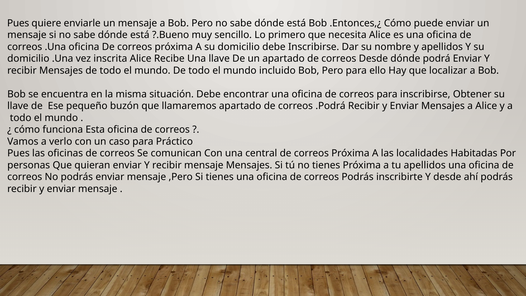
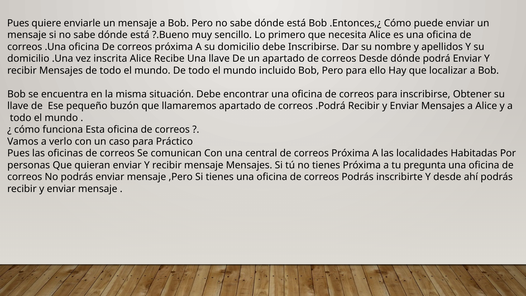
tu apellidos: apellidos -> pregunta (425, 165)
